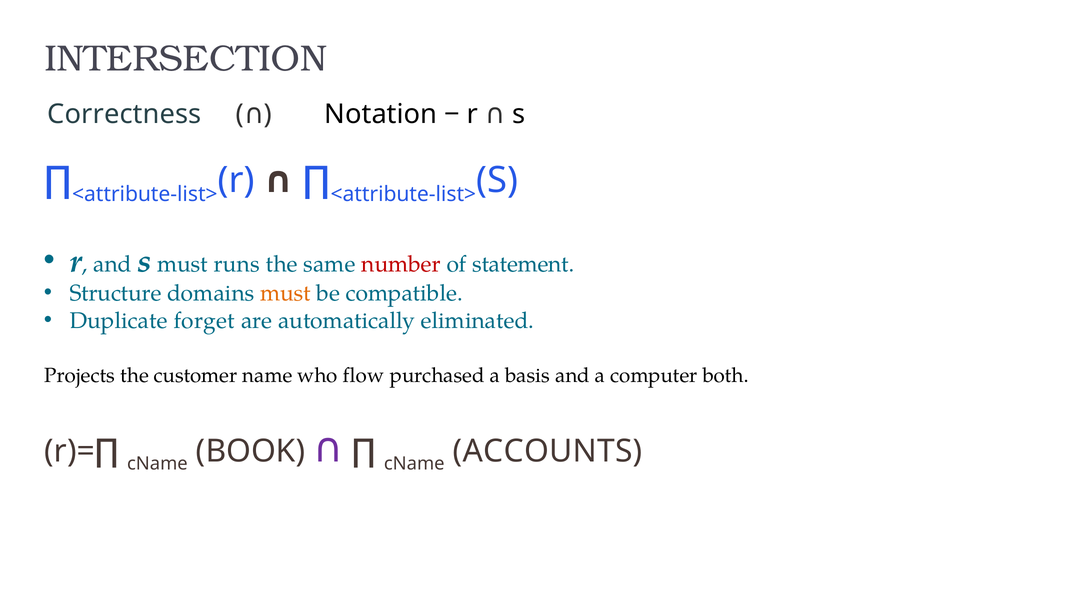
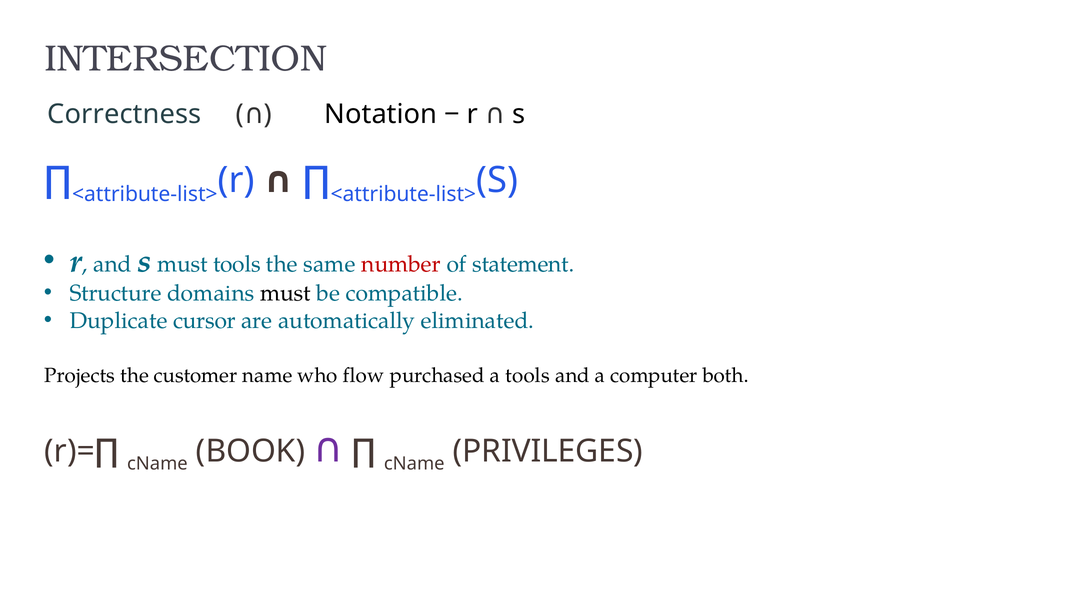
must runs: runs -> tools (237, 264)
must colour: orange -> black (285, 293)
forget: forget -> cursor (204, 321)
a basis: basis -> tools (528, 376)
ACCOUNTS: ACCOUNTS -> PRIVILEGES (548, 452)
